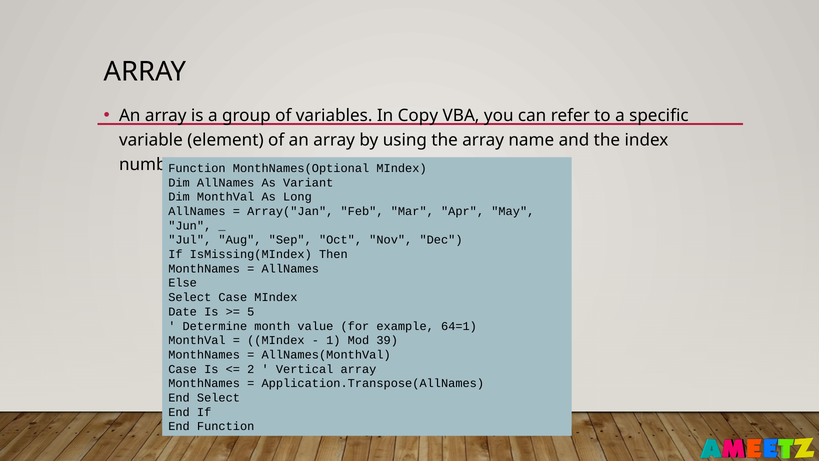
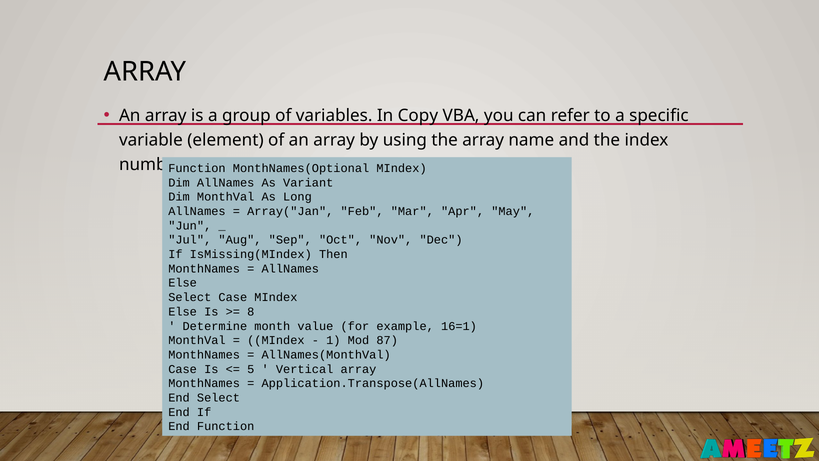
Date: Date -> Else (183, 311)
5: 5 -> 8 (251, 311)
64=1: 64=1 -> 16=1 (459, 326)
39: 39 -> 87 (387, 340)
2: 2 -> 5 (251, 369)
